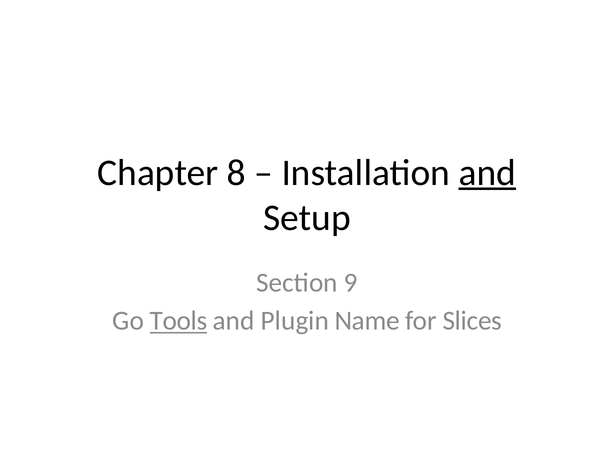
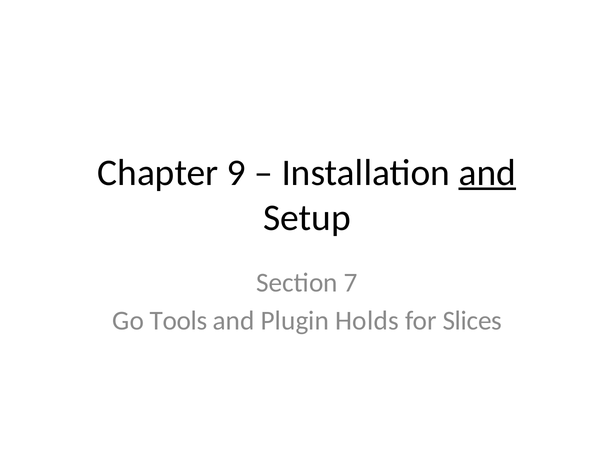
8: 8 -> 9 (236, 173)
9: 9 -> 7 (351, 282)
Tools underline: present -> none (179, 321)
Name: Name -> Holds (367, 321)
